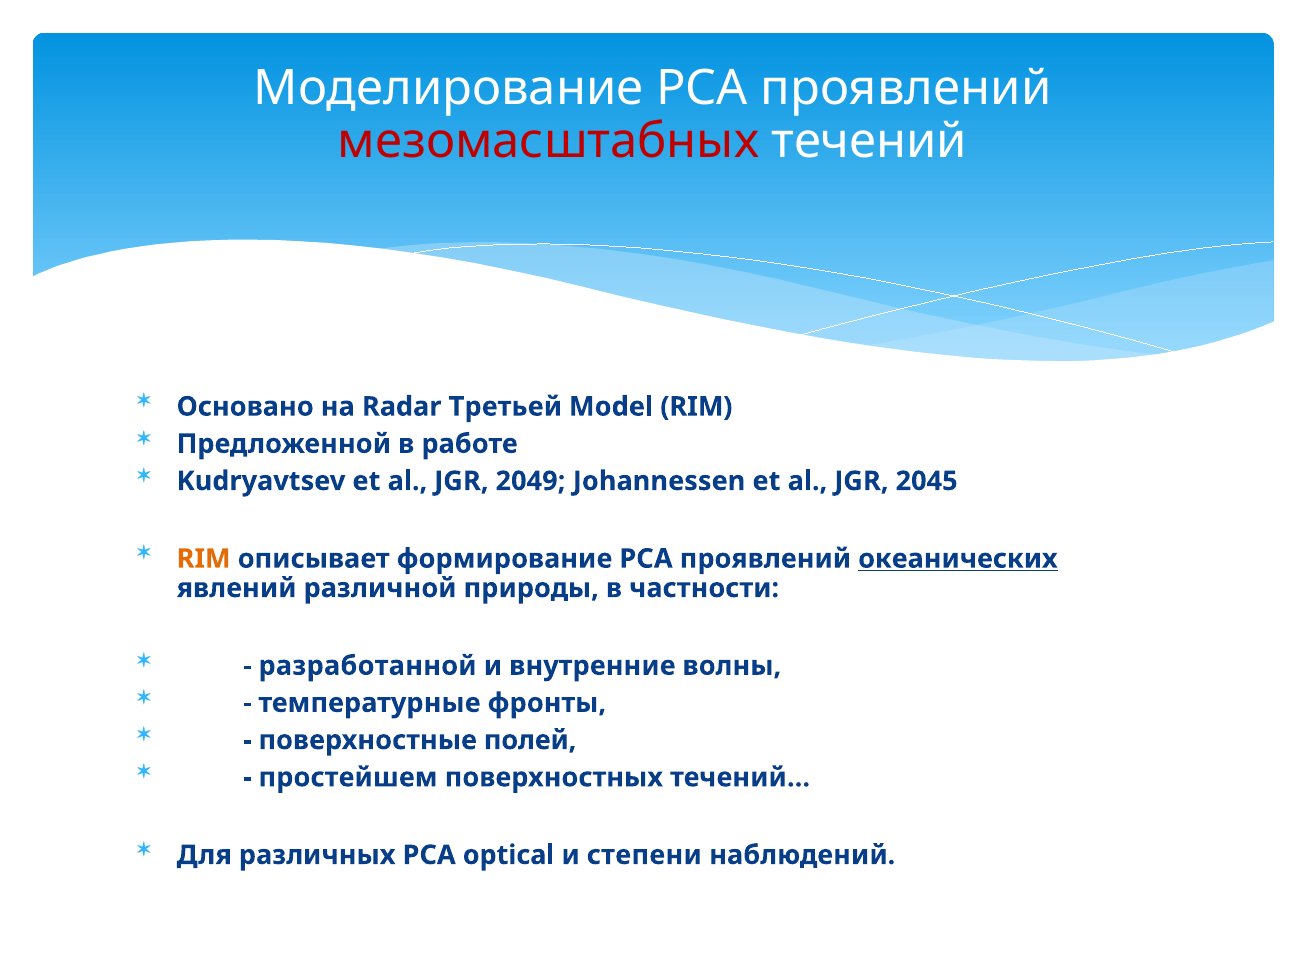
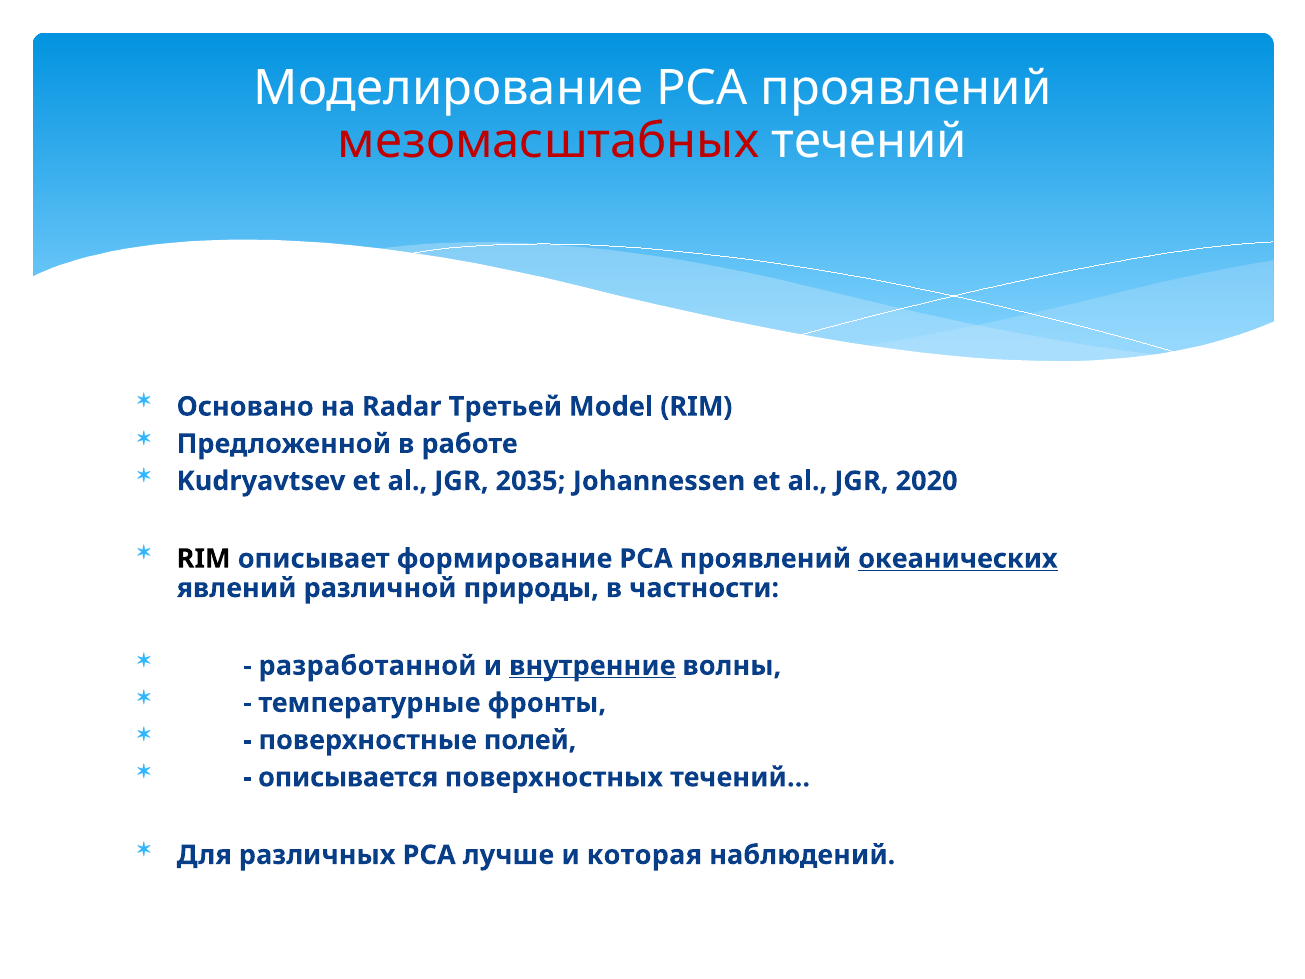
2049: 2049 -> 2035 (530, 481)
2045: 2045 -> 2020 (927, 481)
RIM colour: orange -> black (204, 559)
внутренние underline: none -> present (592, 666)
простейшем: простейшем -> описывается (348, 777)
optical: optical -> лучше (508, 855)
степени: степени -> которая (644, 855)
